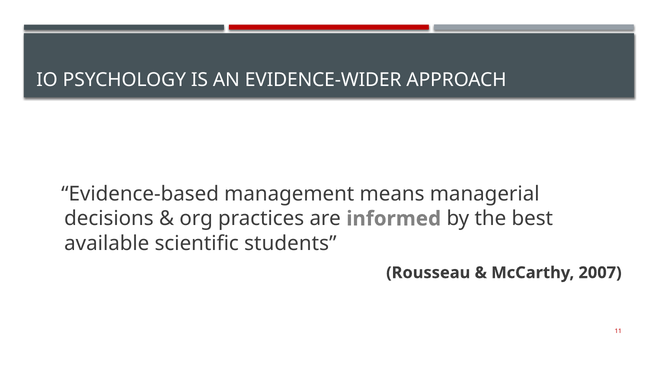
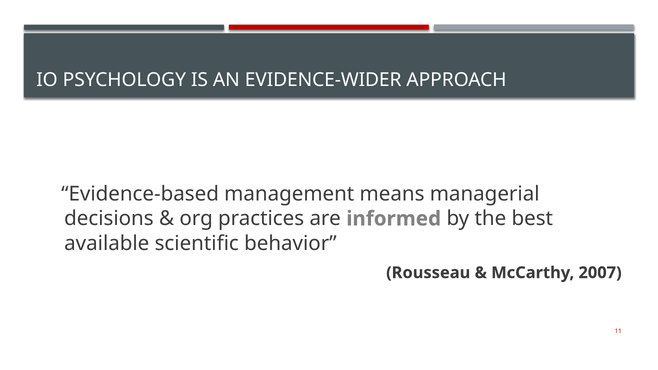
students: students -> behavior (290, 243)
